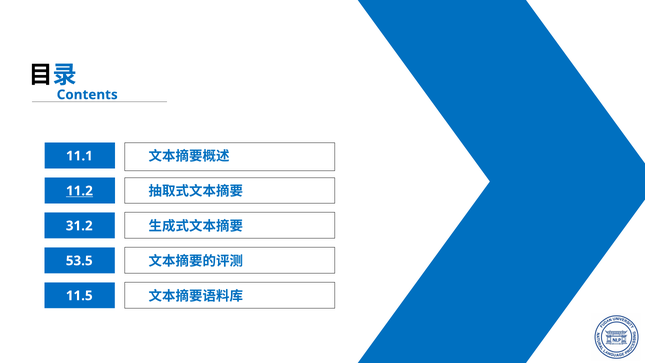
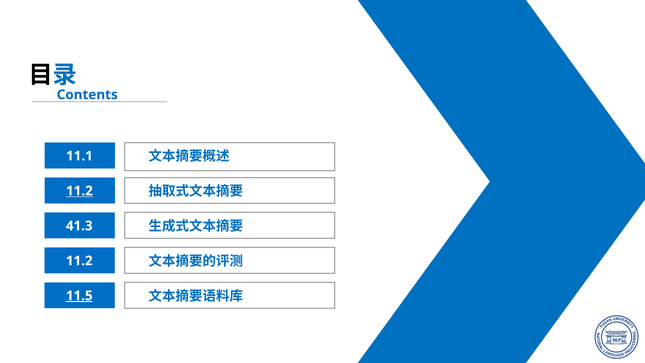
31.2: 31.2 -> 41.3 (79, 226)
53.5: 53.5 -> 11.2 (79, 261)
11.5 underline: none -> present (79, 296)
